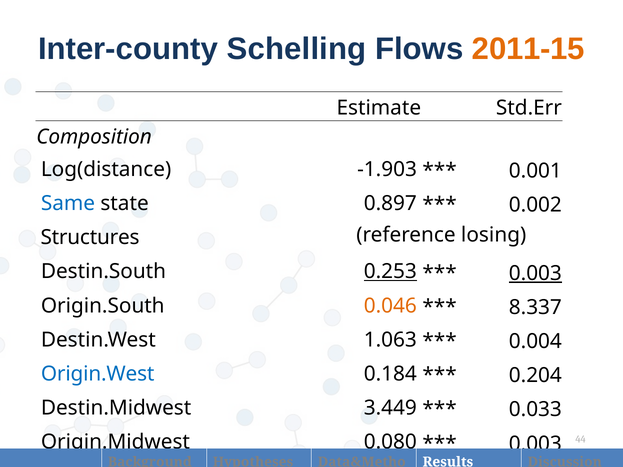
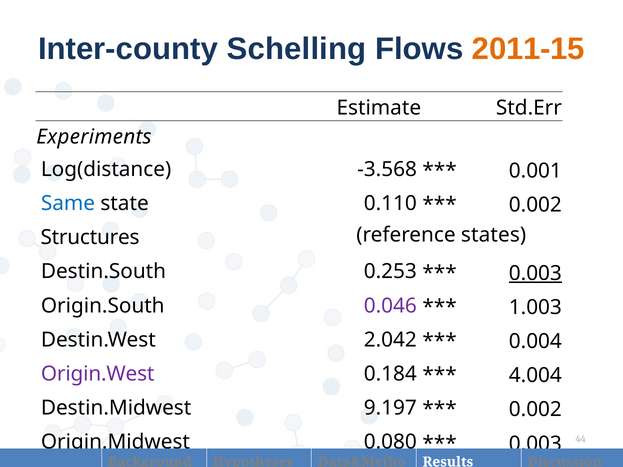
Composition: Composition -> Experiments (94, 137)
-1.903: -1.903 -> -3.568 (387, 169)
0.897: 0.897 -> 0.110 (390, 203)
losing: losing -> states (494, 235)
0.253 underline: present -> none (390, 272)
0.046 colour: orange -> purple (390, 306)
8.337: 8.337 -> 1.003 (535, 307)
1.063: 1.063 -> 2.042 (390, 340)
Origin.West colour: blue -> purple (98, 374)
0.204: 0.204 -> 4.004 (535, 376)
3.449: 3.449 -> 9.197 (390, 408)
0.033: 0.033 -> 0.002 (535, 410)
